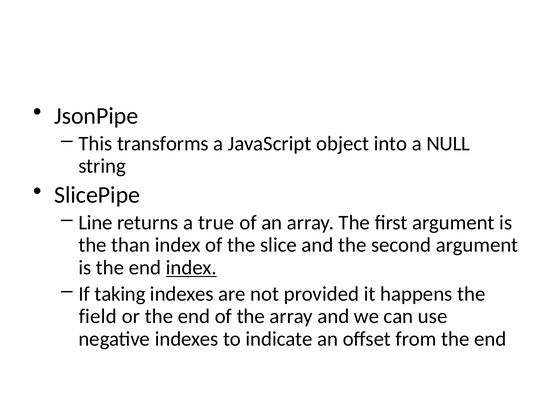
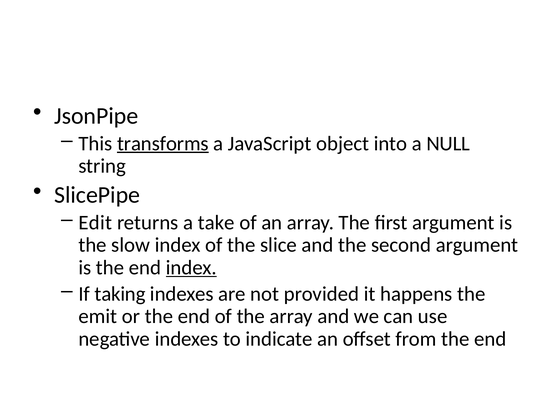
transforms underline: none -> present (163, 144)
Line: Line -> Edit (95, 223)
true: true -> take (216, 223)
than: than -> slow (131, 245)
field: field -> emit (98, 317)
